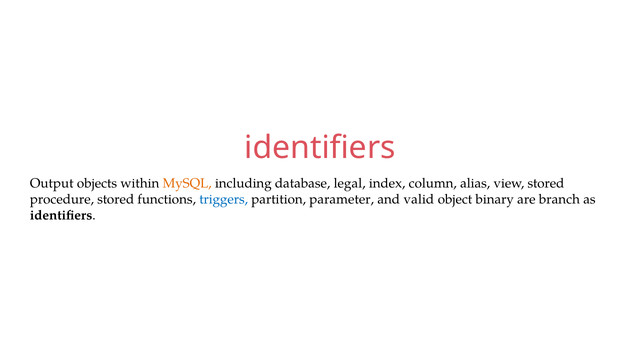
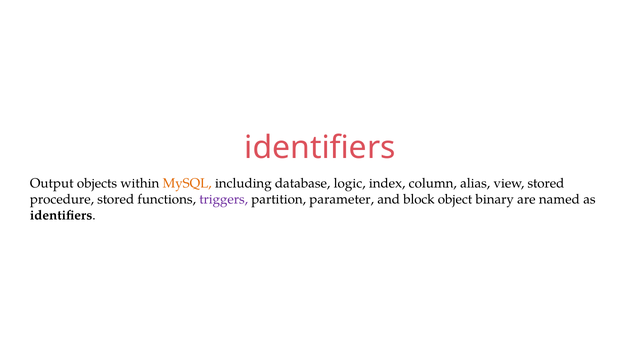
legal: legal -> logic (350, 183)
triggers colour: blue -> purple (224, 199)
valid: valid -> block (419, 199)
branch: branch -> named (559, 199)
